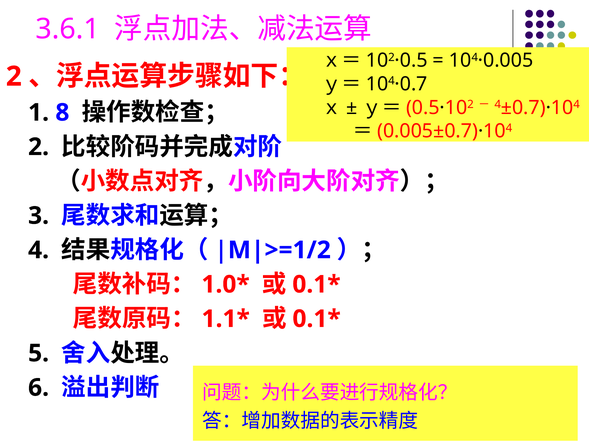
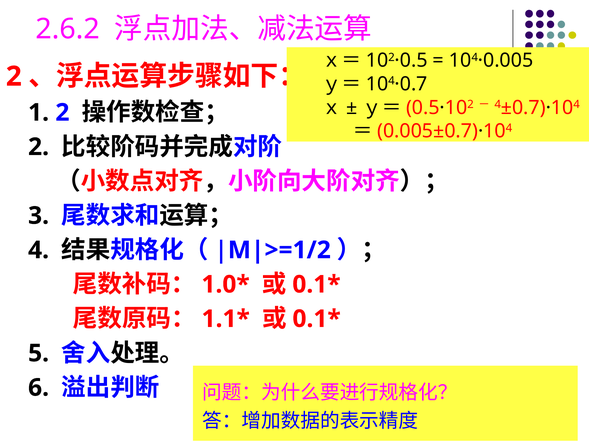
3.6.1: 3.6.1 -> 2.6.2 (68, 29)
1 8: 8 -> 2 (62, 112)
